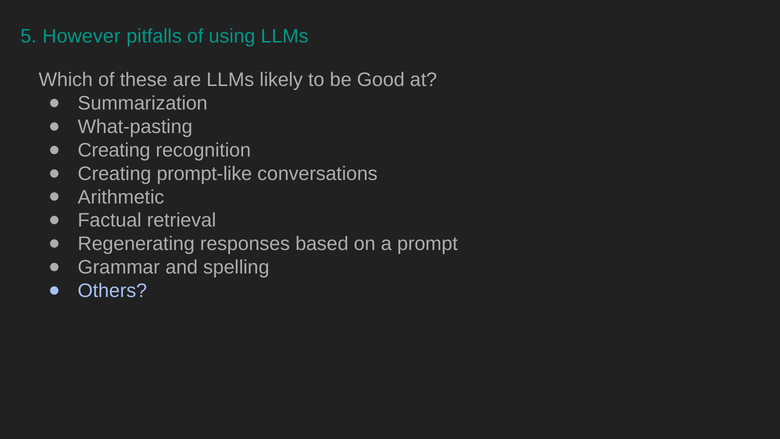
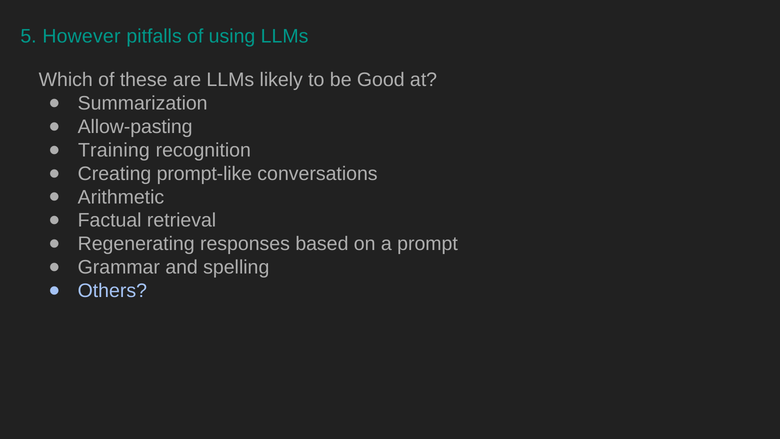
What-pasting: What-pasting -> Allow-pasting (135, 127)
Creating: Creating -> Training (114, 150)
